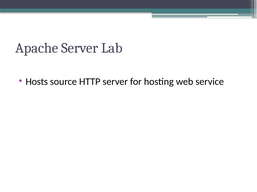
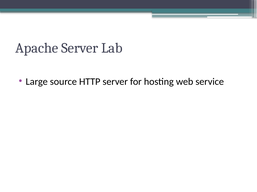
Hosts: Hosts -> Large (37, 82)
